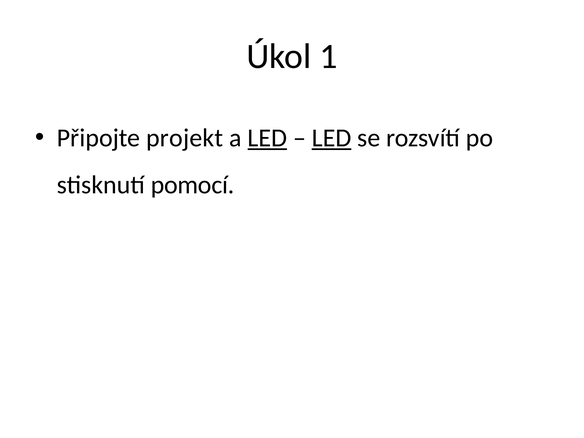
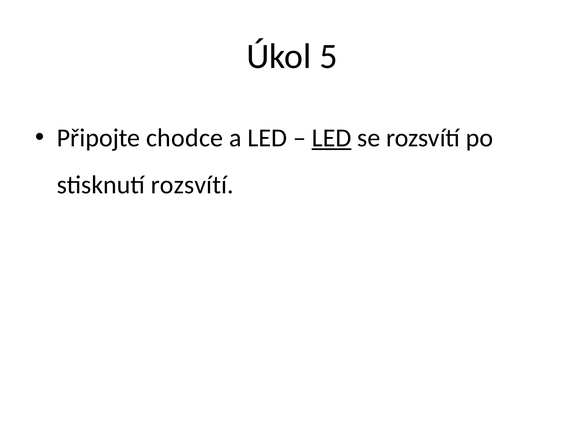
1: 1 -> 5 (328, 57)
projekt: projekt -> chodce (185, 138)
LED underline: present -> none (267, 138)
stisknutí pomocí: pomocí -> rozsvítí (192, 185)
